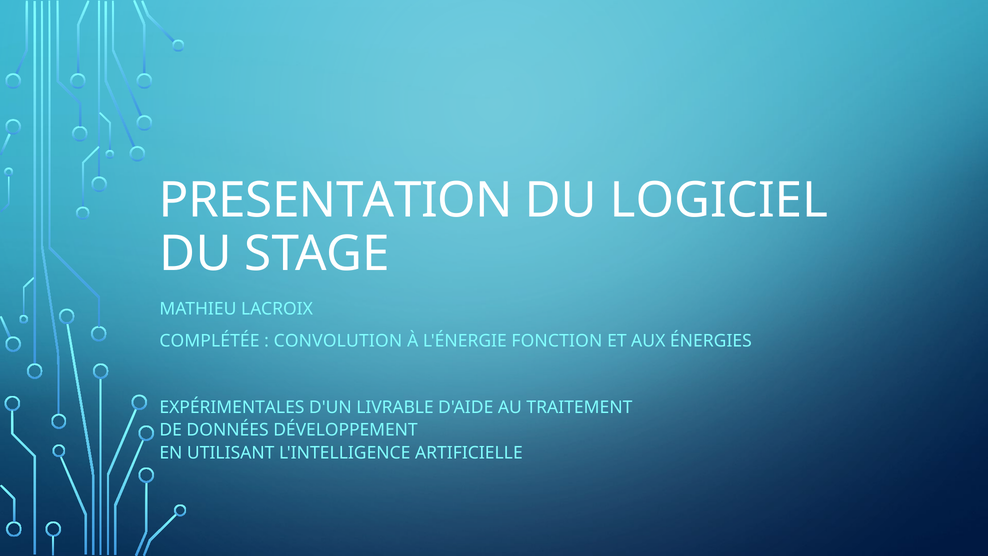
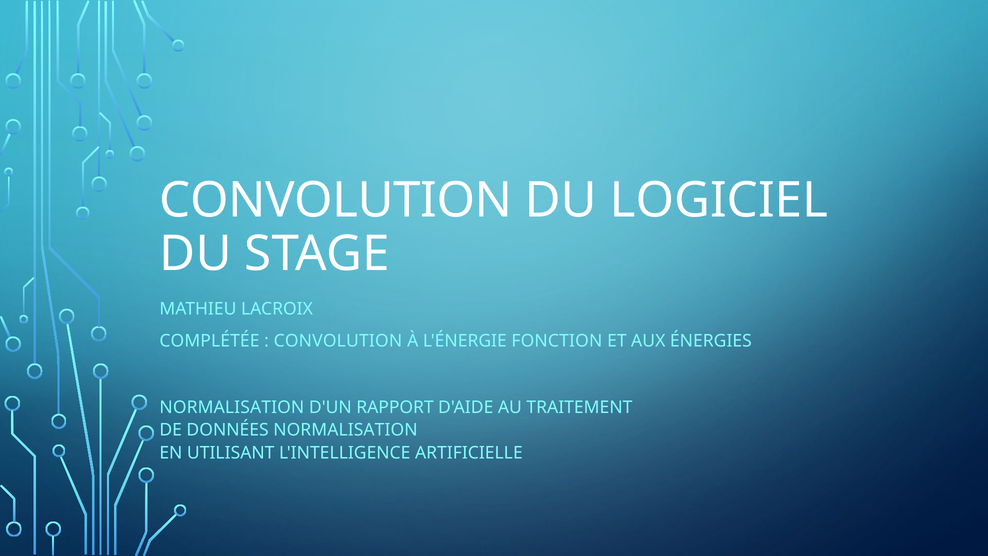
PRESENTATION: PRESENTATION -> CONVOLUTION (336, 200)
EXPÉRIMENTALES: EXPÉRIMENTALES -> NORMALISATION (232, 407)
LIVRABLE: LIVRABLE -> RAPPORT (395, 407)
DONNÉES DÉVELOPPEMENT: DÉVELOPPEMENT -> NORMALISATION (345, 430)
